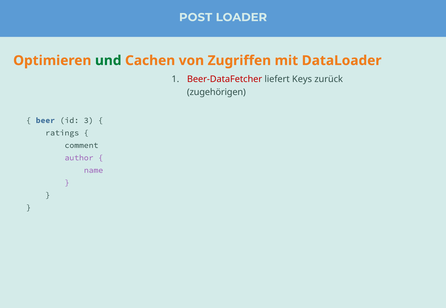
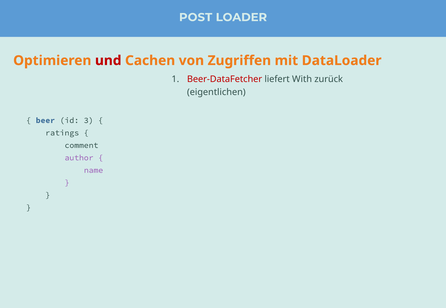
und colour: green -> red (108, 61)
Keys: Keys -> With (302, 79)
zugehörigen: zugehörigen -> eigentlichen (216, 92)
